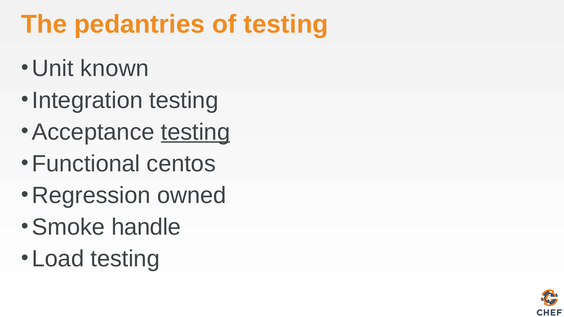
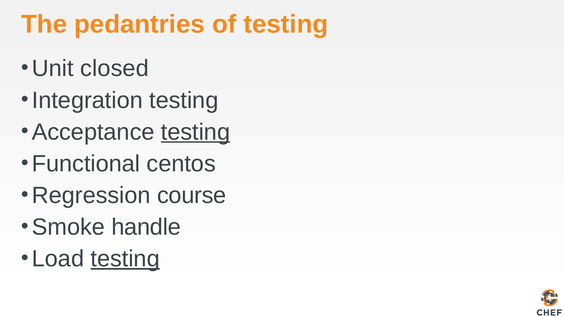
known: known -> closed (115, 69)
owned: owned -> course (192, 196)
testing underline: none -> present (125, 259)
